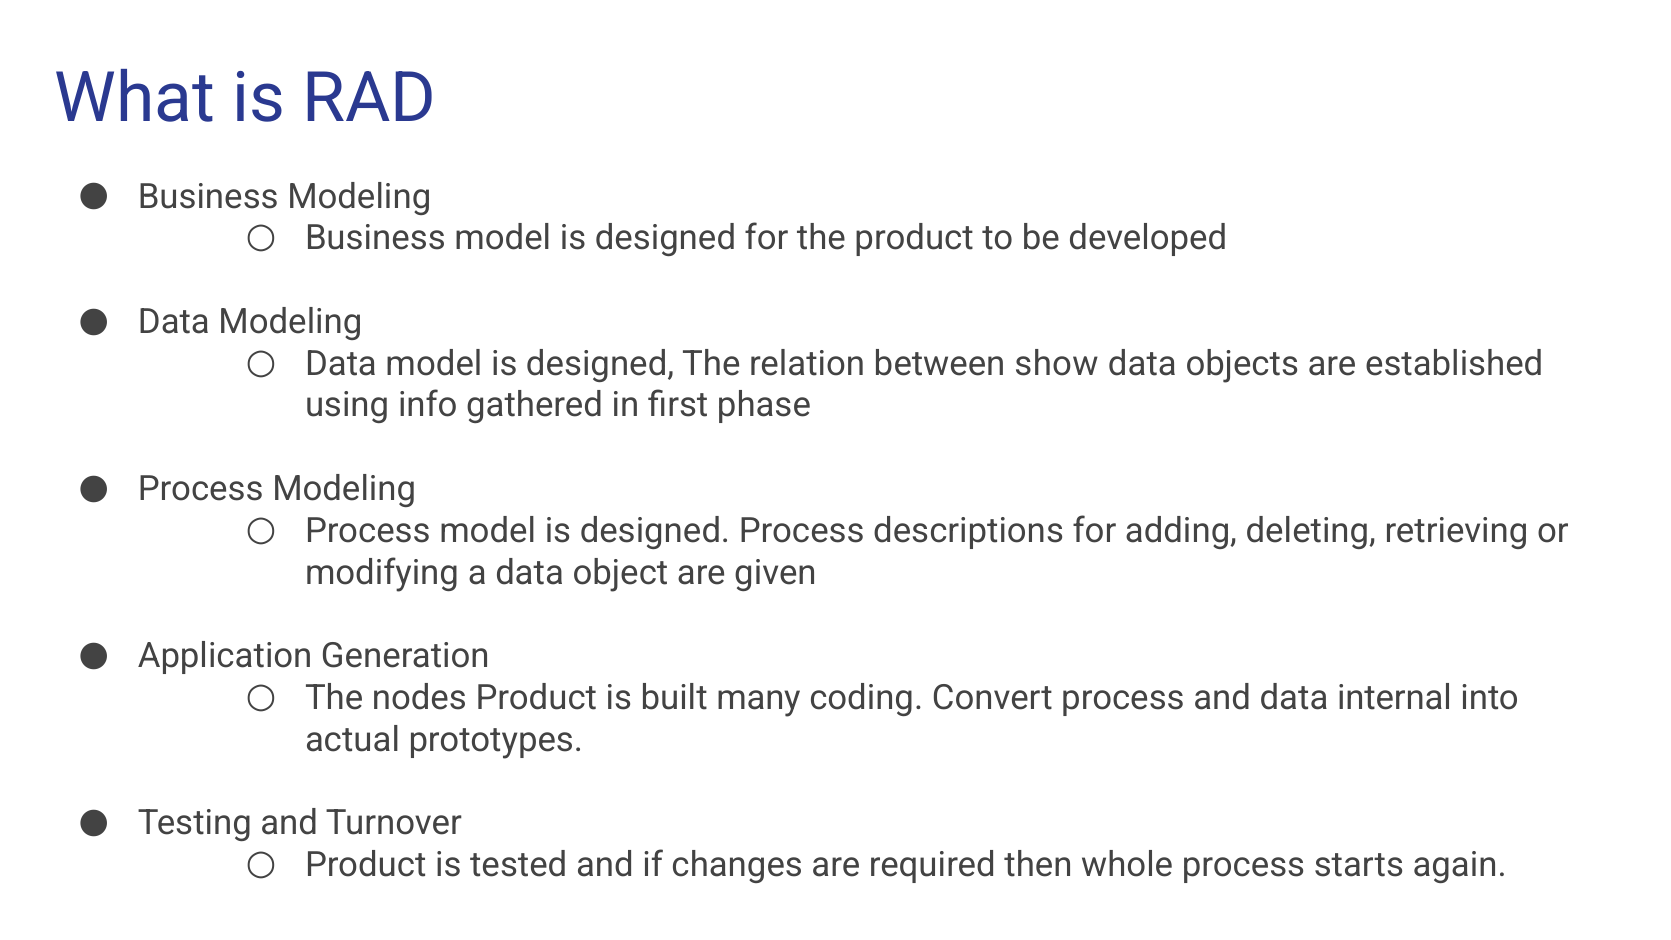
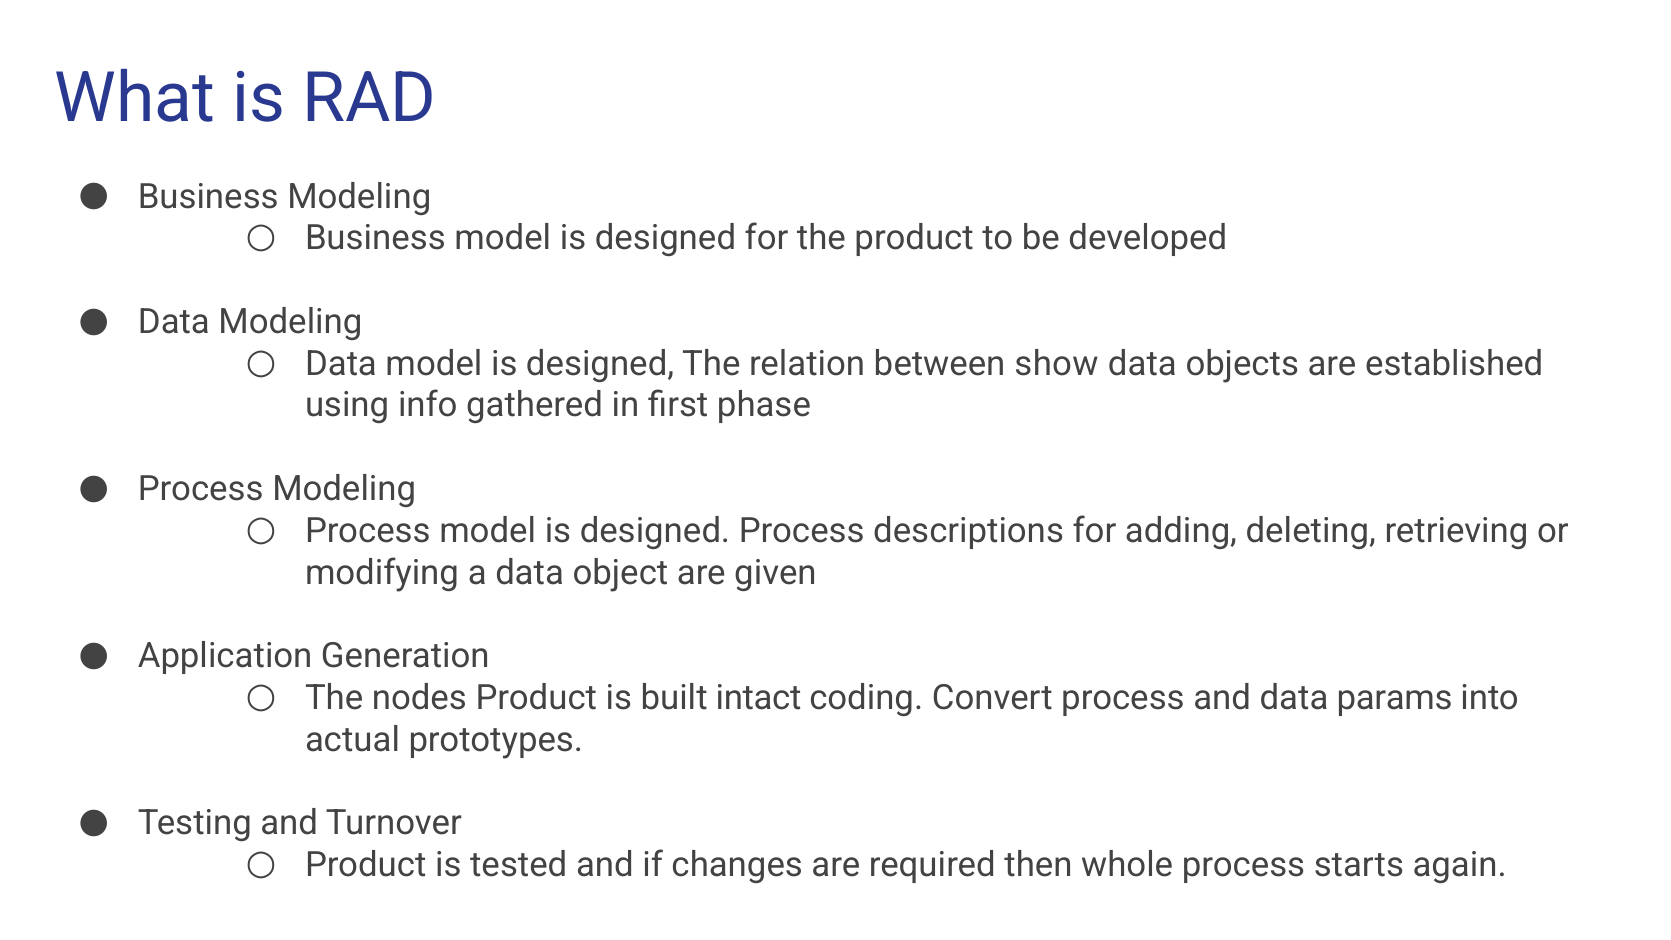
many: many -> intact (759, 698)
internal: internal -> params (1395, 698)
